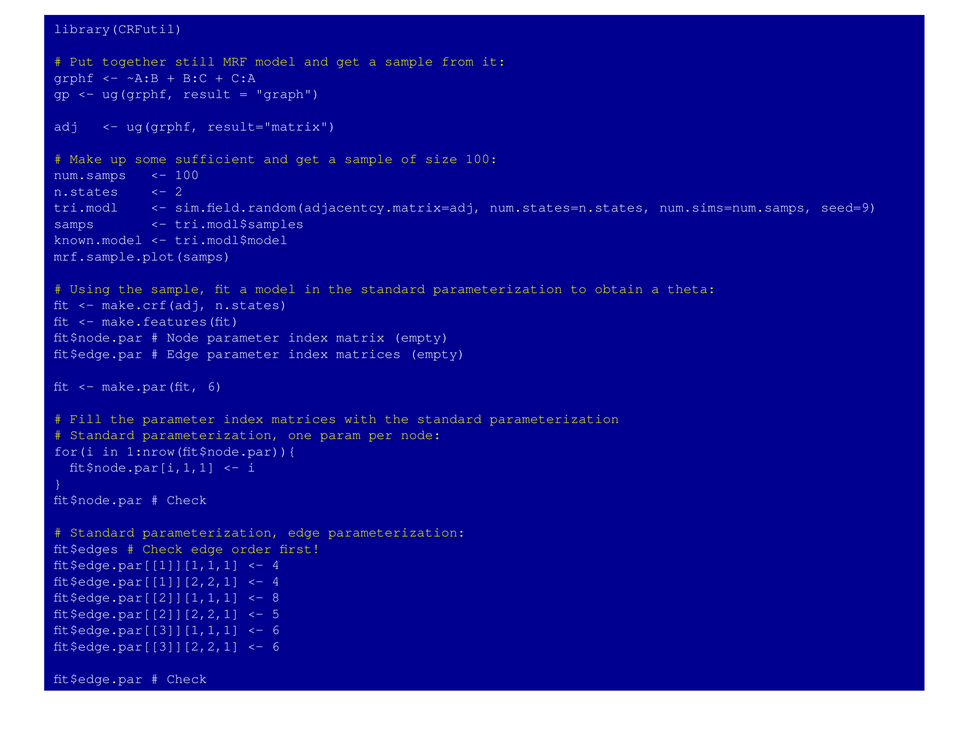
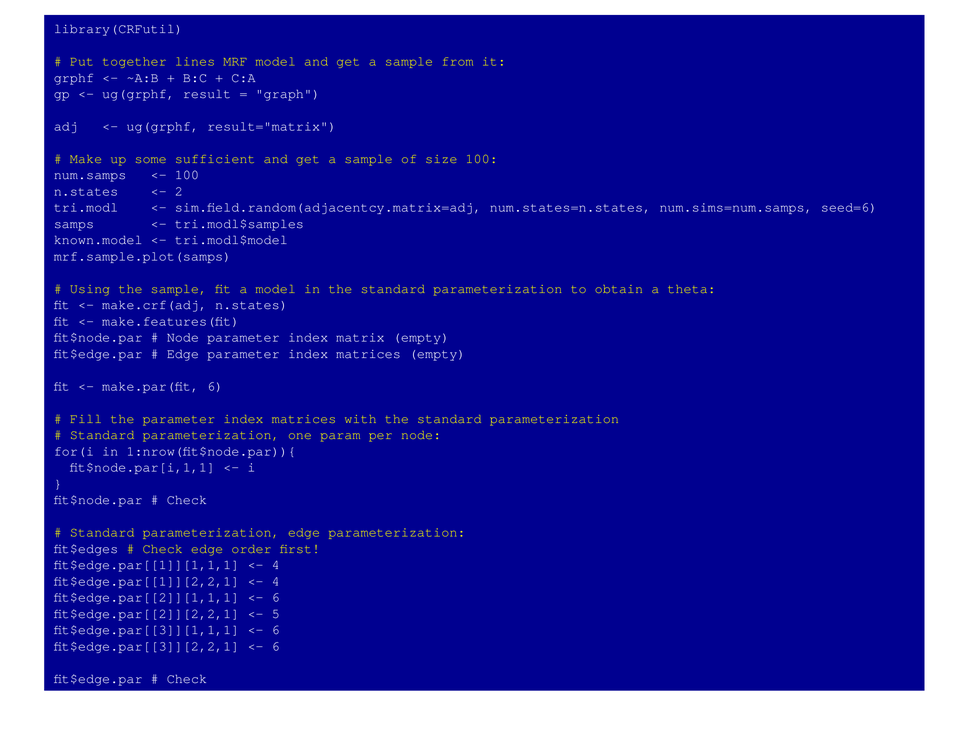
still: still -> lines (195, 61)
seed=9: seed=9 -> seed=6 (849, 207)
8: 8 -> 6 (276, 597)
